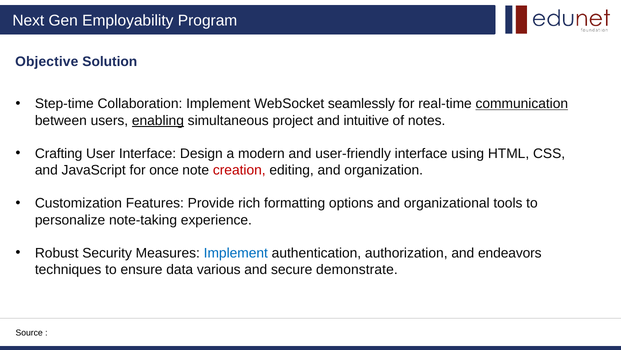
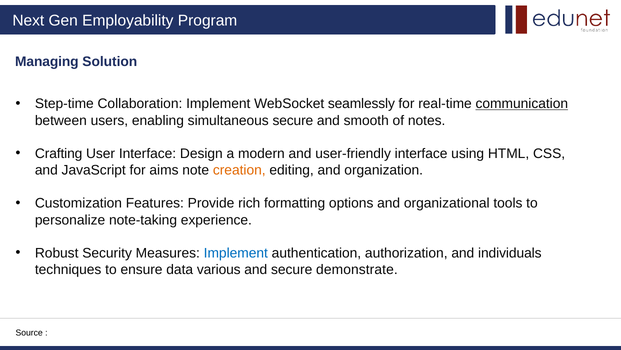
Objective: Objective -> Managing (47, 62)
enabling underline: present -> none (158, 120)
simultaneous project: project -> secure (293, 120)
intuitive: intuitive -> smooth (366, 120)
once: once -> aims (164, 170)
creation colour: red -> orange (239, 170)
endeavors: endeavors -> individuals (510, 253)
